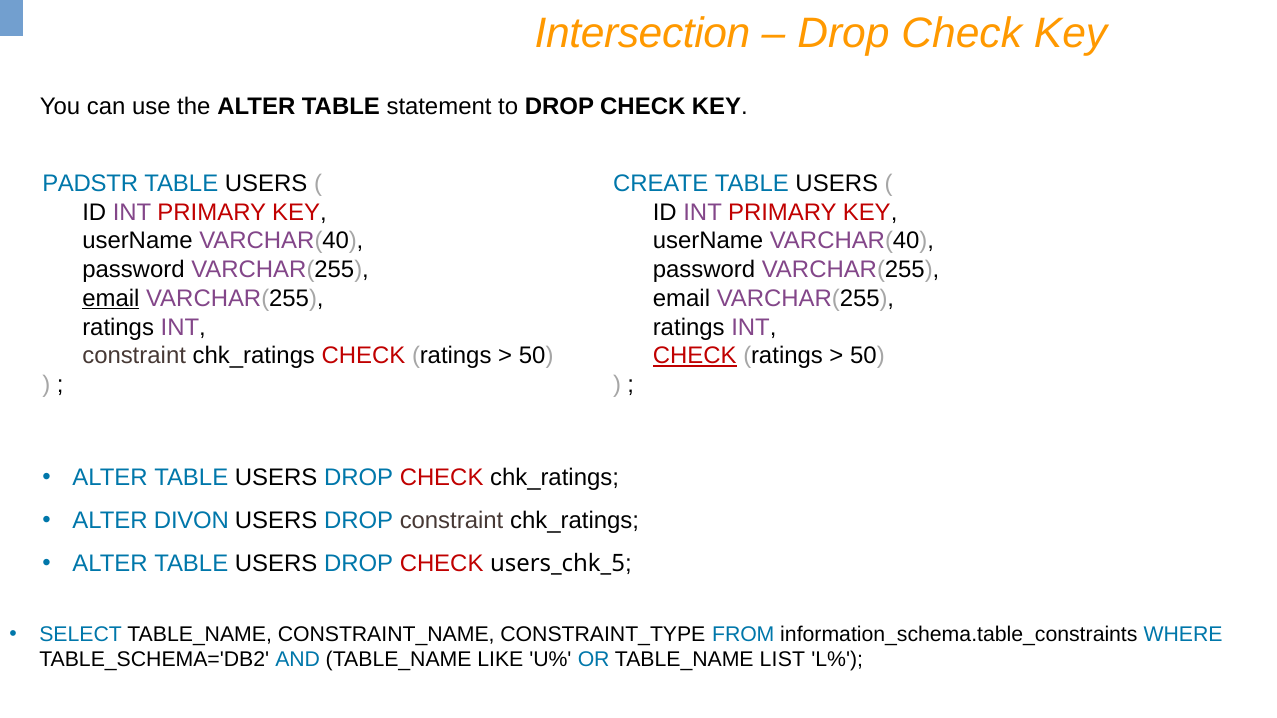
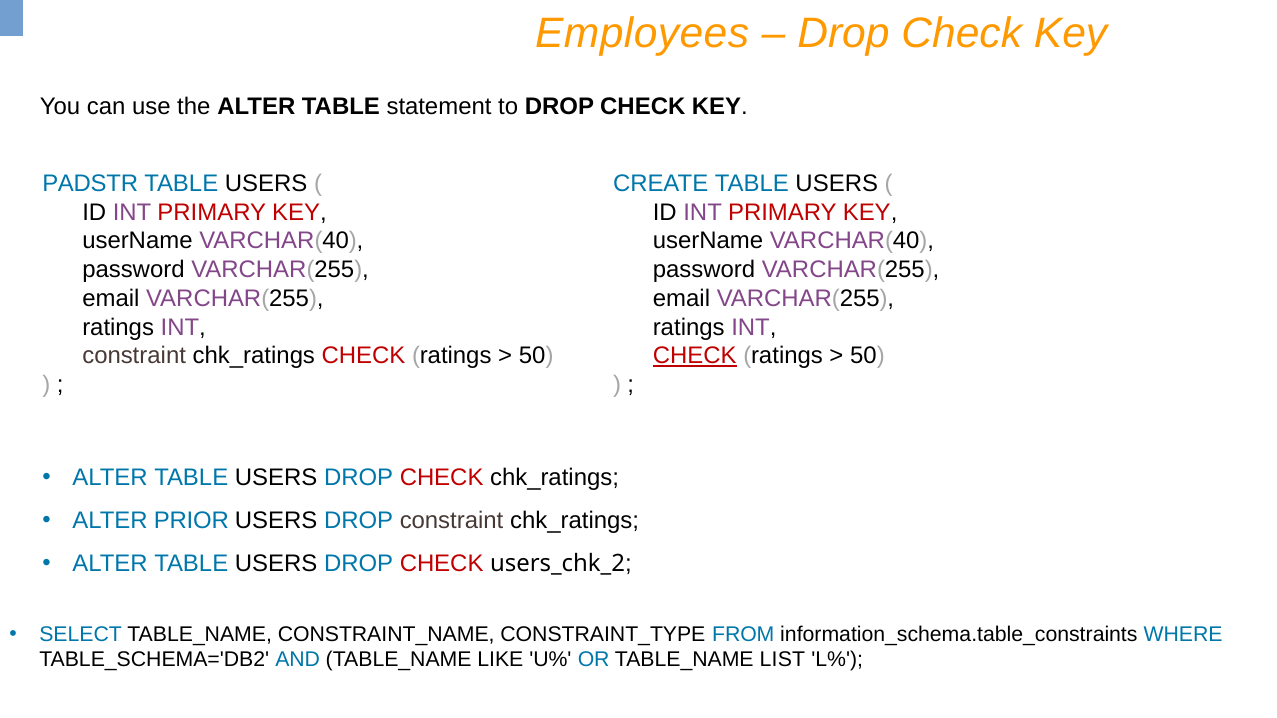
Intersection: Intersection -> Employees (642, 33)
email underline: present -> none (111, 299)
DIVON: DIVON -> PRIOR (191, 521)
users_chk_5: users_chk_5 -> users_chk_2 (558, 564)
